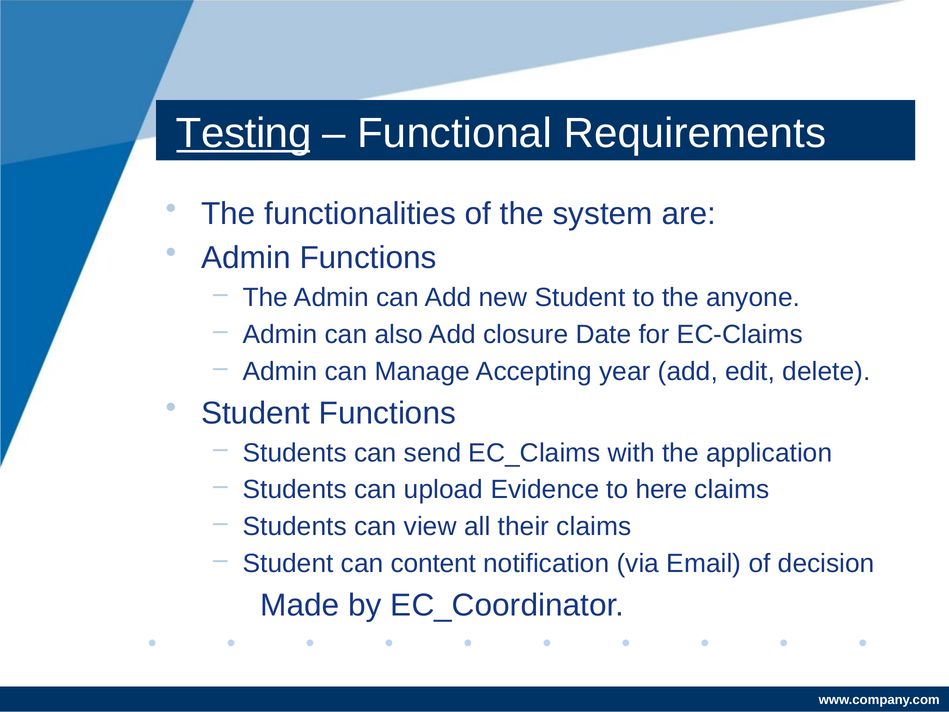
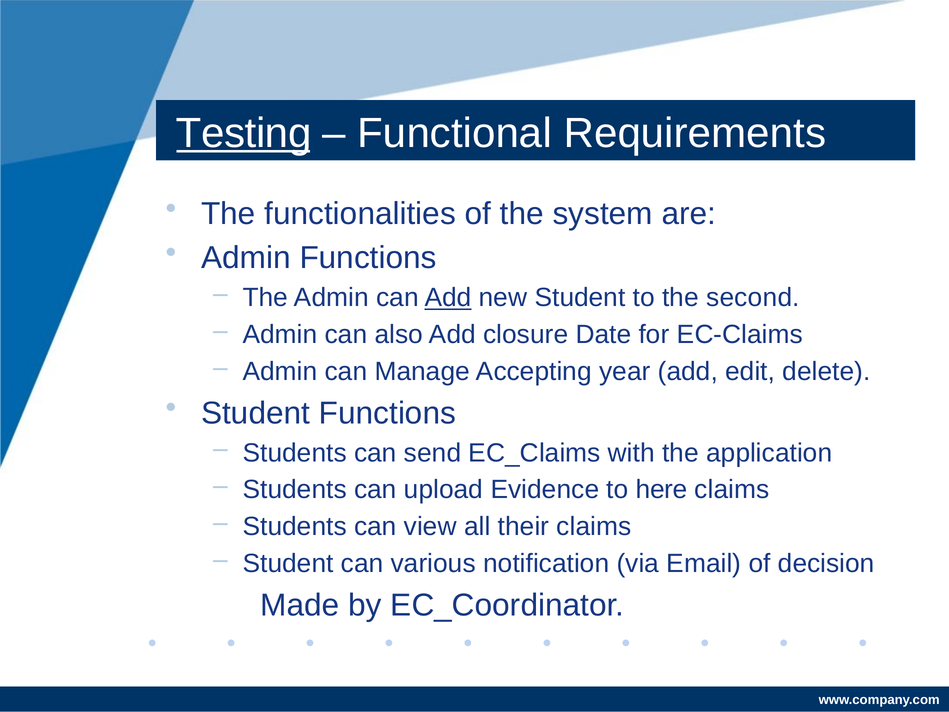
Add underline: none -> present (448, 298)
anyone: anyone -> second (753, 298)
content: content -> various (433, 563)
